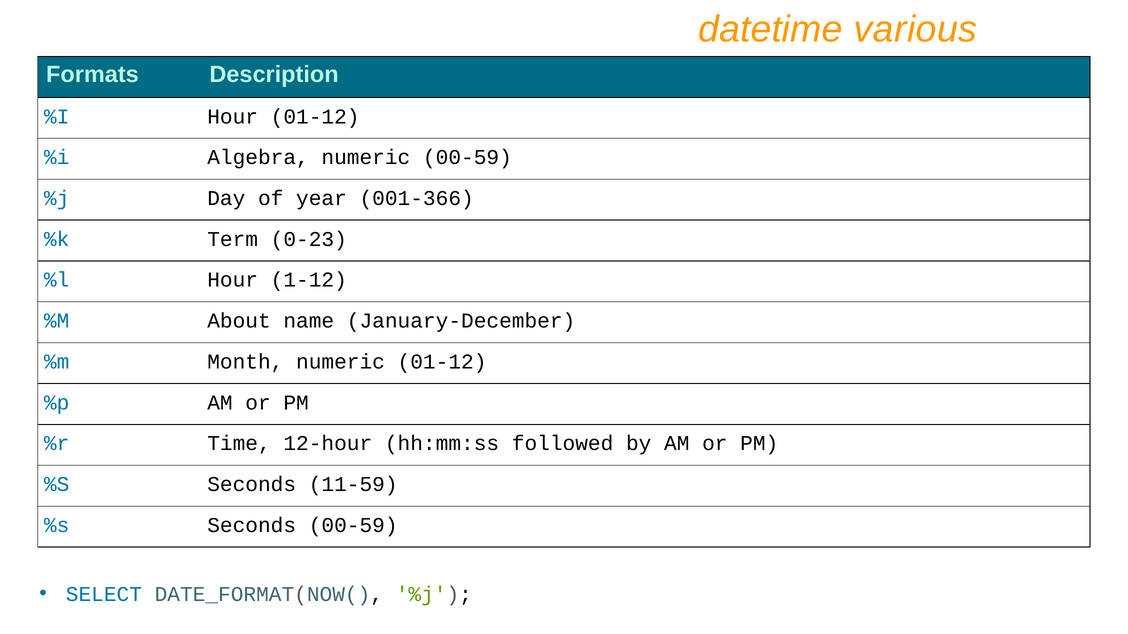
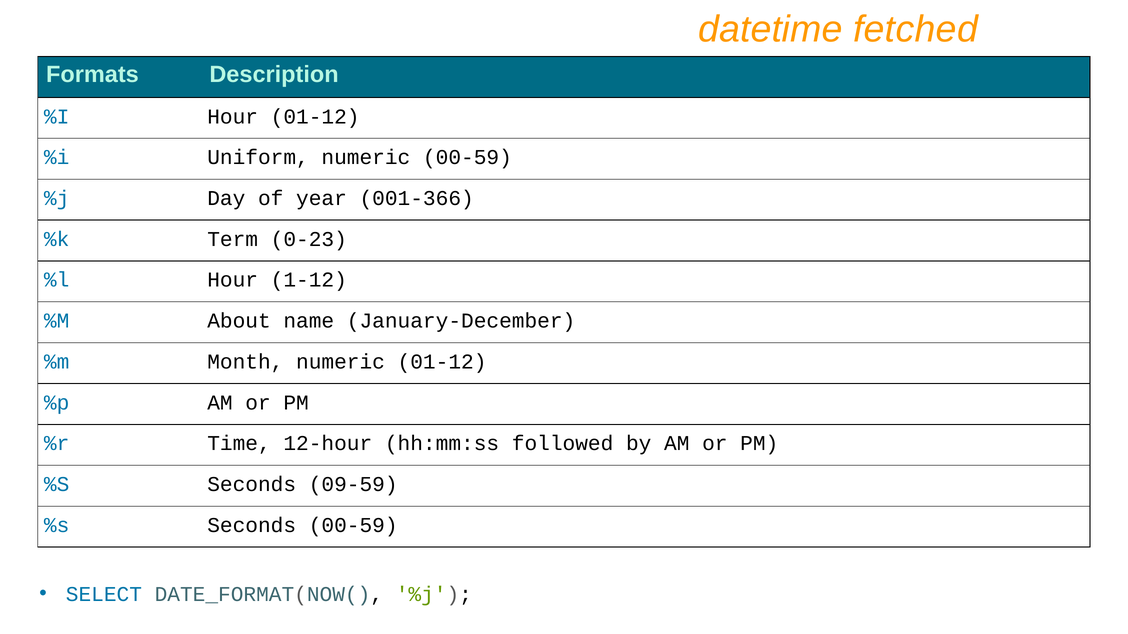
various: various -> fetched (916, 29)
Algebra: Algebra -> Uniform (258, 158)
11-59: 11-59 -> 09-59 (353, 485)
